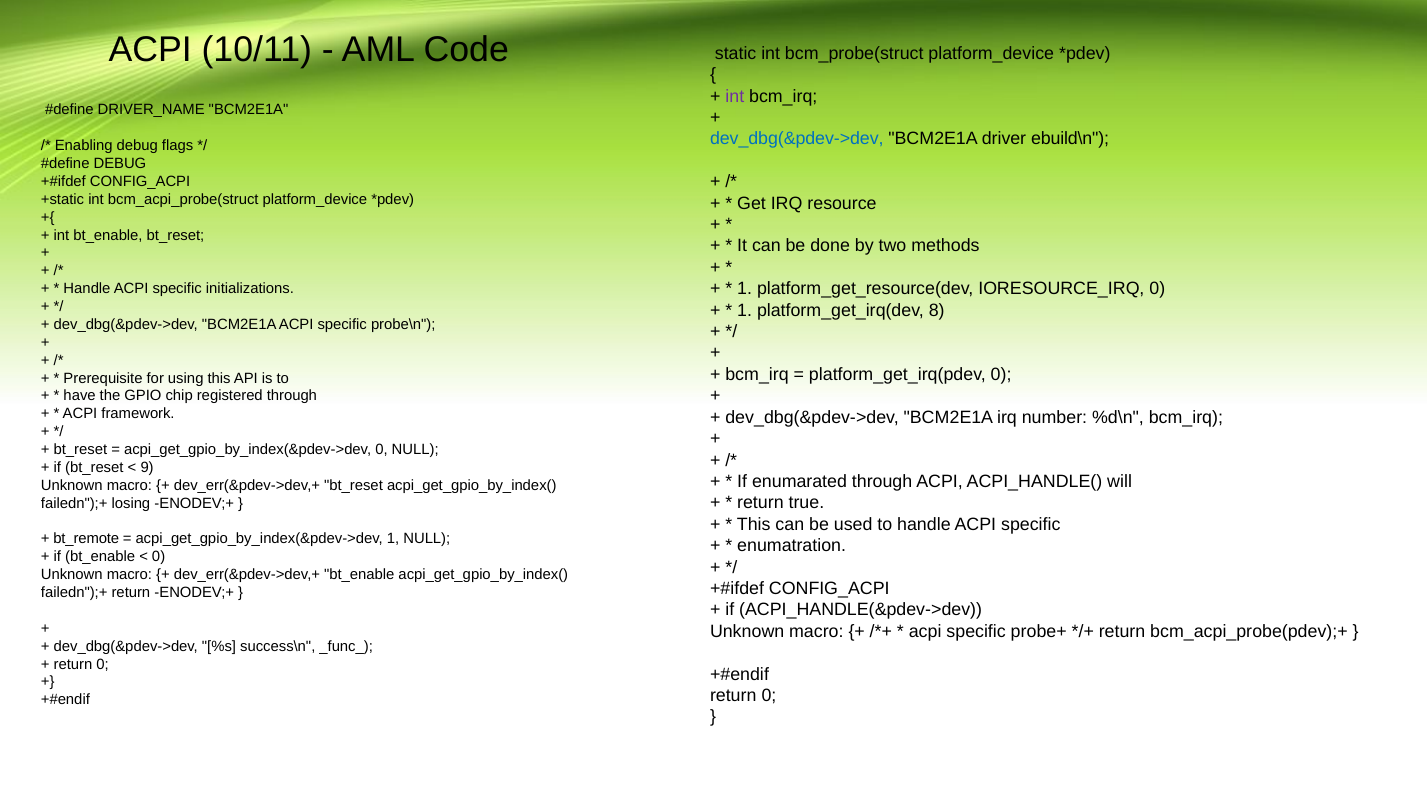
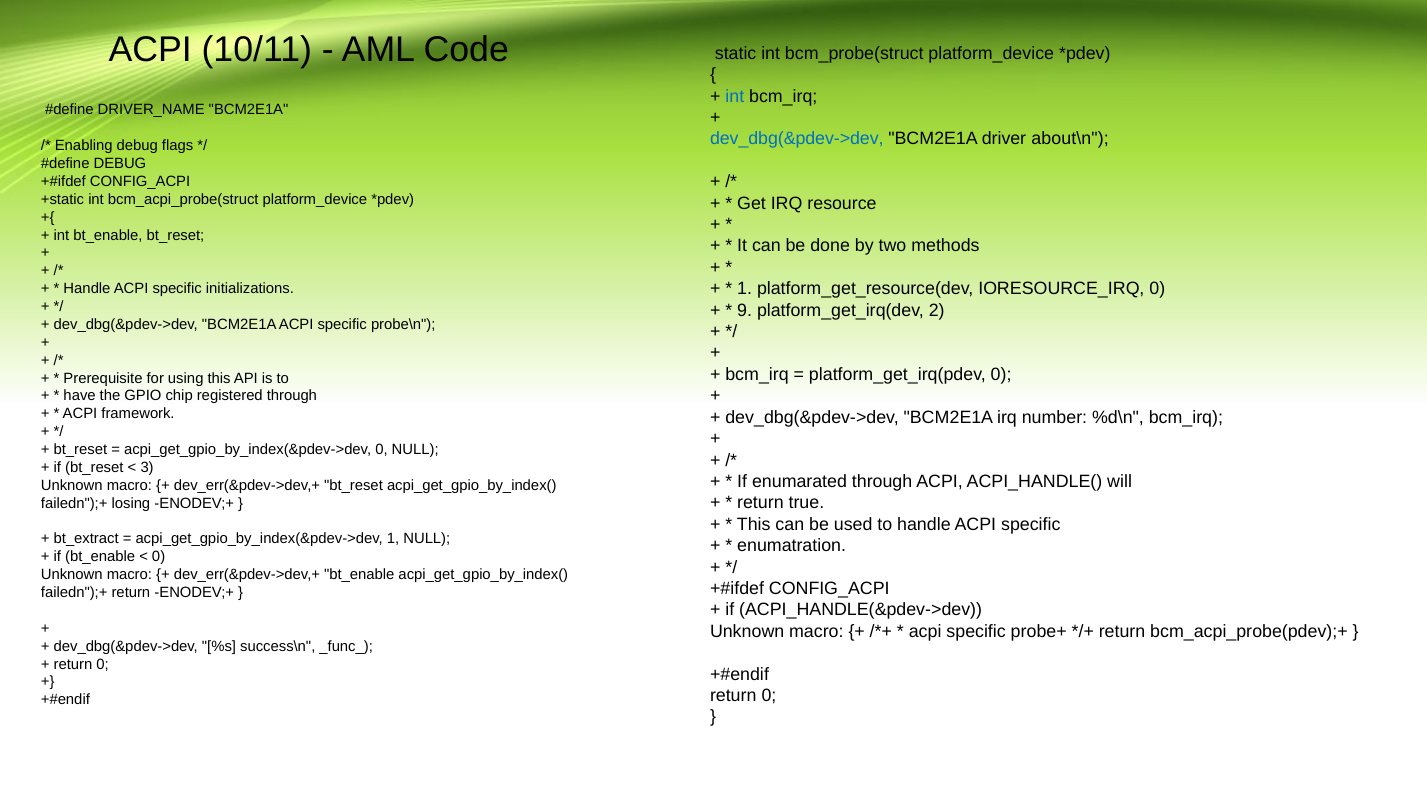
int colour: purple -> blue (735, 96)
ebuild\n: ebuild\n -> about\n (1070, 139)
1: 1 -> 9 (745, 310)
8: 8 -> 2 (937, 310)
9: 9 -> 3 (147, 467)
bt_remote: bt_remote -> bt_extract (86, 539)
